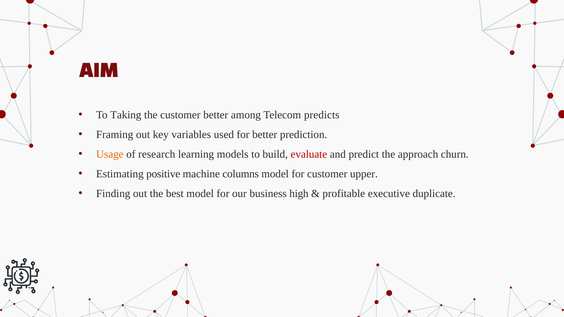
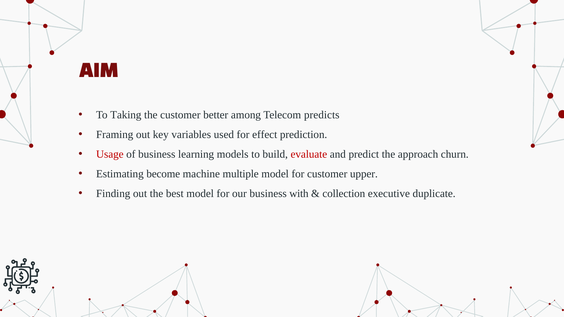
for better: better -> effect (265, 135)
Usage colour: orange -> red (110, 154)
of research: research -> business (157, 154)
positive: positive -> become (163, 174)
columns: columns -> multiple (241, 174)
high: high -> with (299, 194)
profitable: profitable -> collection (344, 194)
